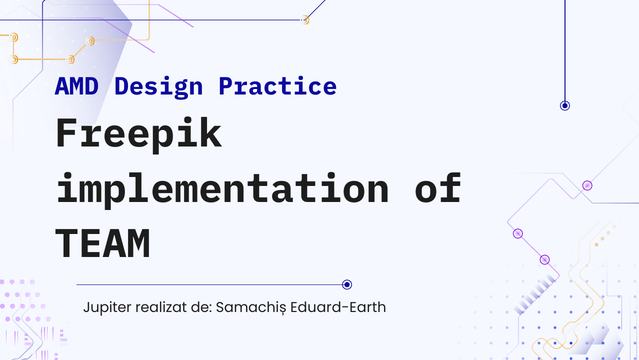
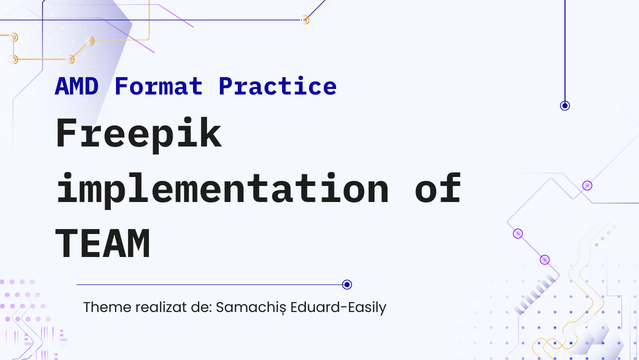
Design: Design -> Format (159, 86)
Jupiter: Jupiter -> Theme (107, 307)
Eduard-Earth: Eduard-Earth -> Eduard-Easily (338, 307)
